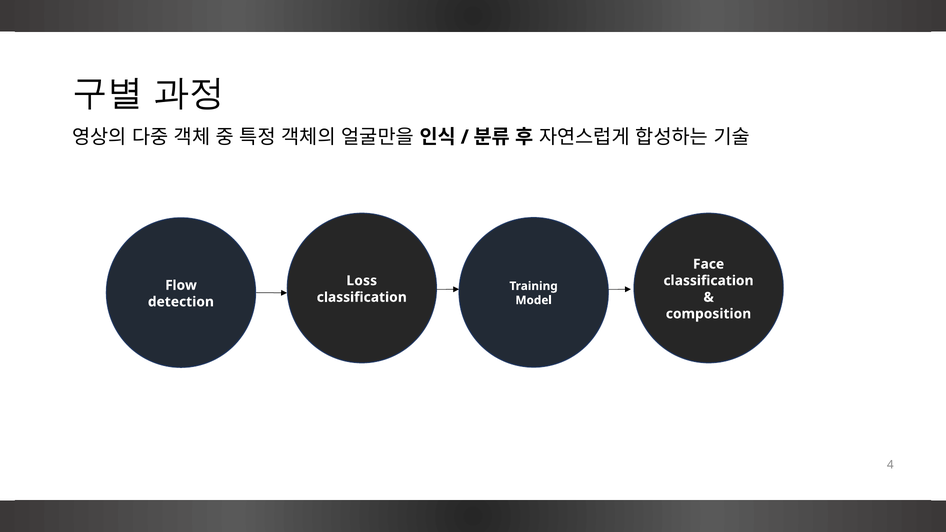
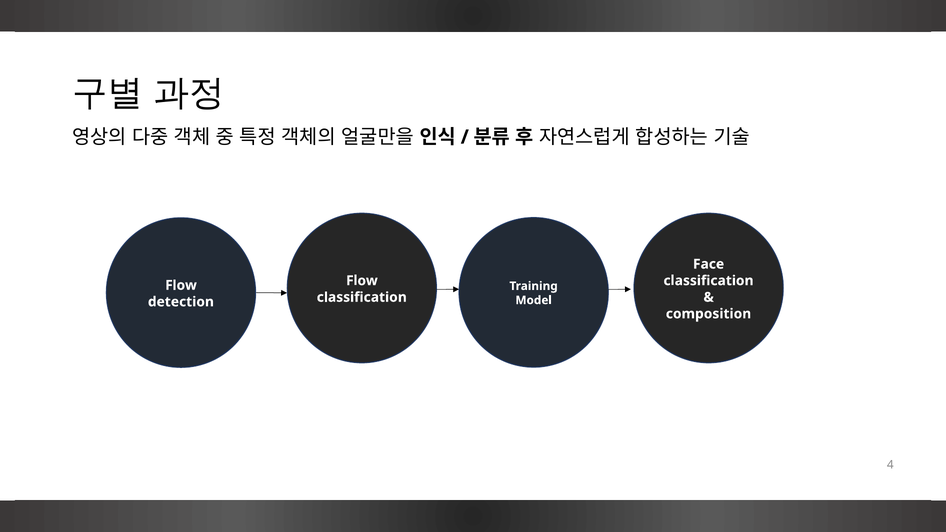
Loss: Loss -> Flow (362, 281)
